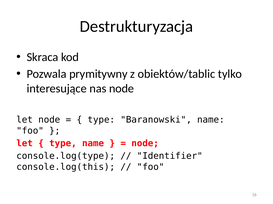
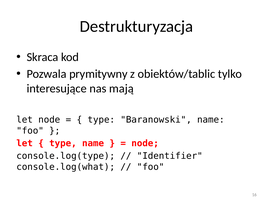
nas node: node -> mają (121, 89)
console.log(this: console.log(this -> console.log(what (66, 167)
